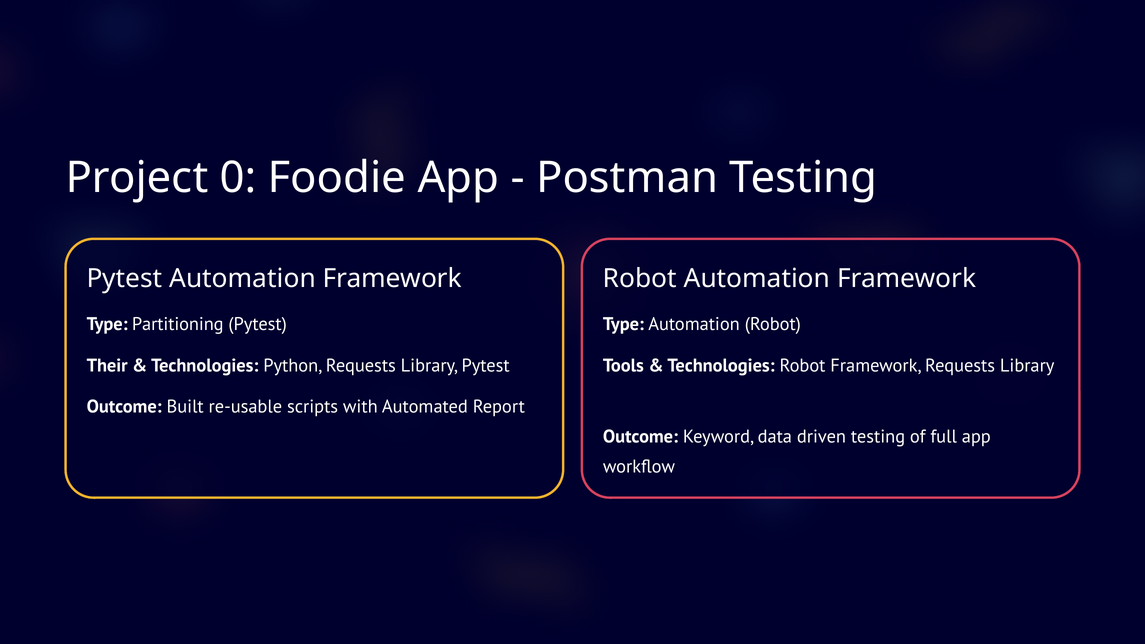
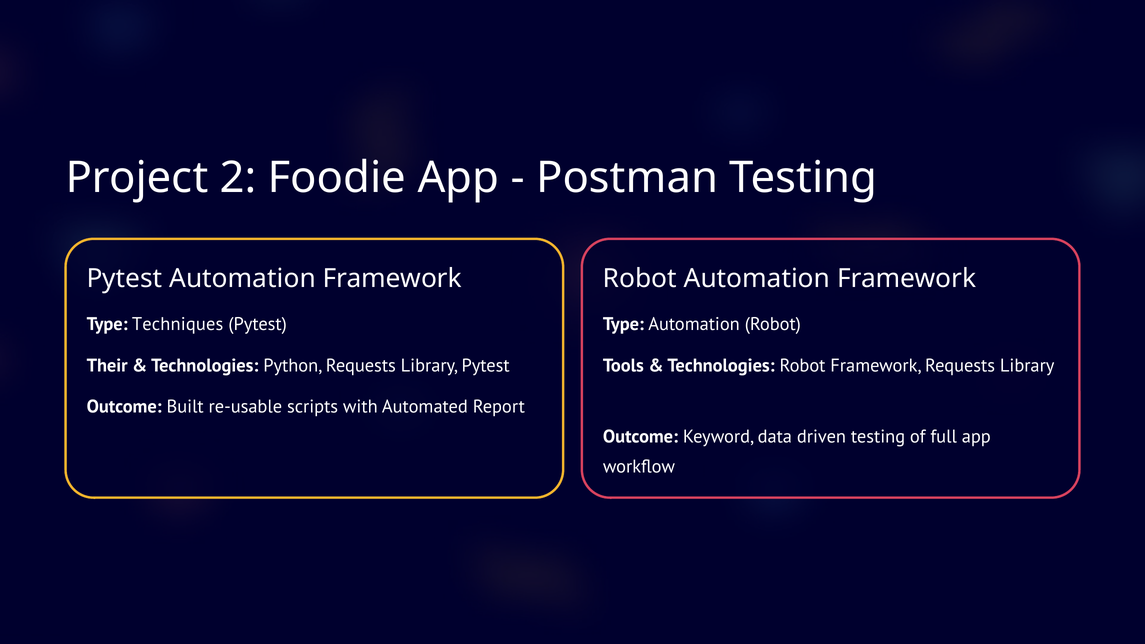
0: 0 -> 2 (238, 178)
Partitioning: Partitioning -> Techniques (178, 324)
